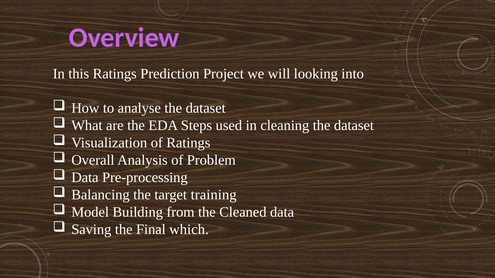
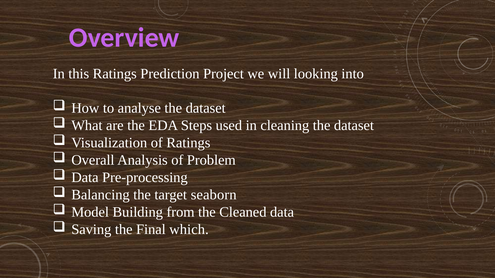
training: training -> seaborn (214, 195)
